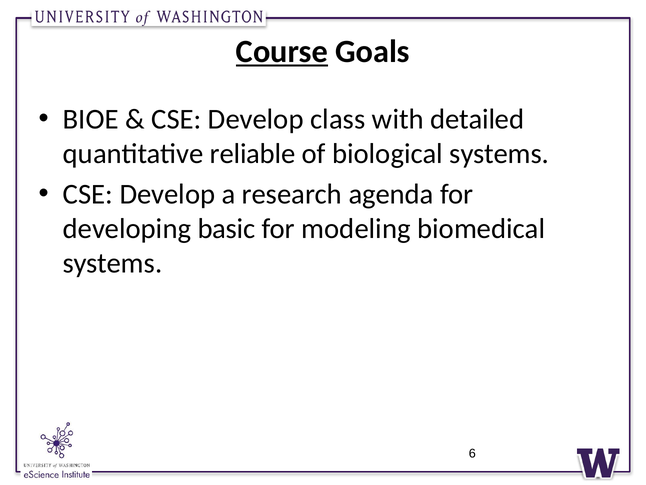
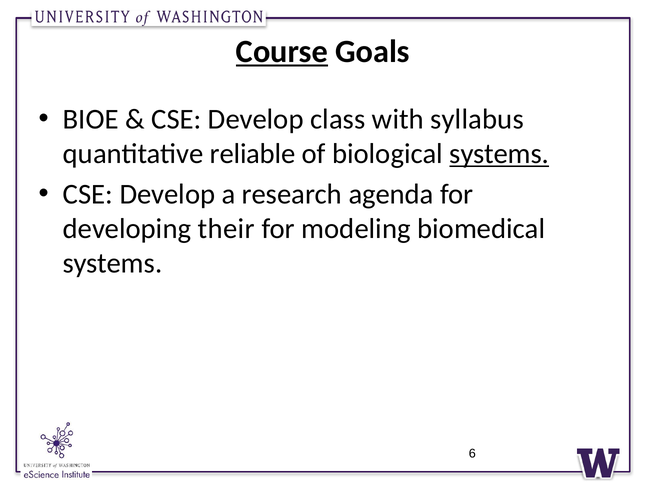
detailed: detailed -> syllabus (477, 119)
systems underline: none -> present (499, 154)
basic: basic -> their (226, 228)
